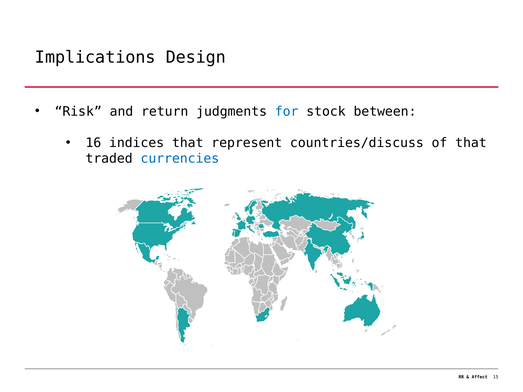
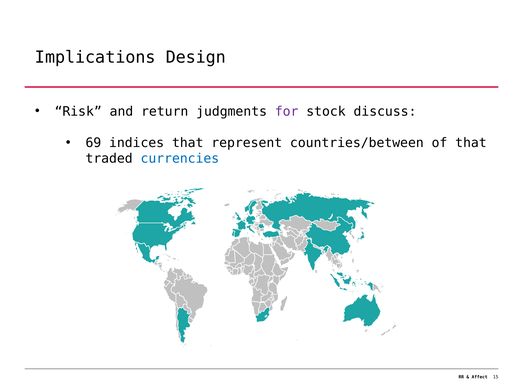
for colour: blue -> purple (287, 111)
between: between -> discuss (385, 111)
16: 16 -> 69 (93, 143)
countries/discuss: countries/discuss -> countries/between (357, 143)
